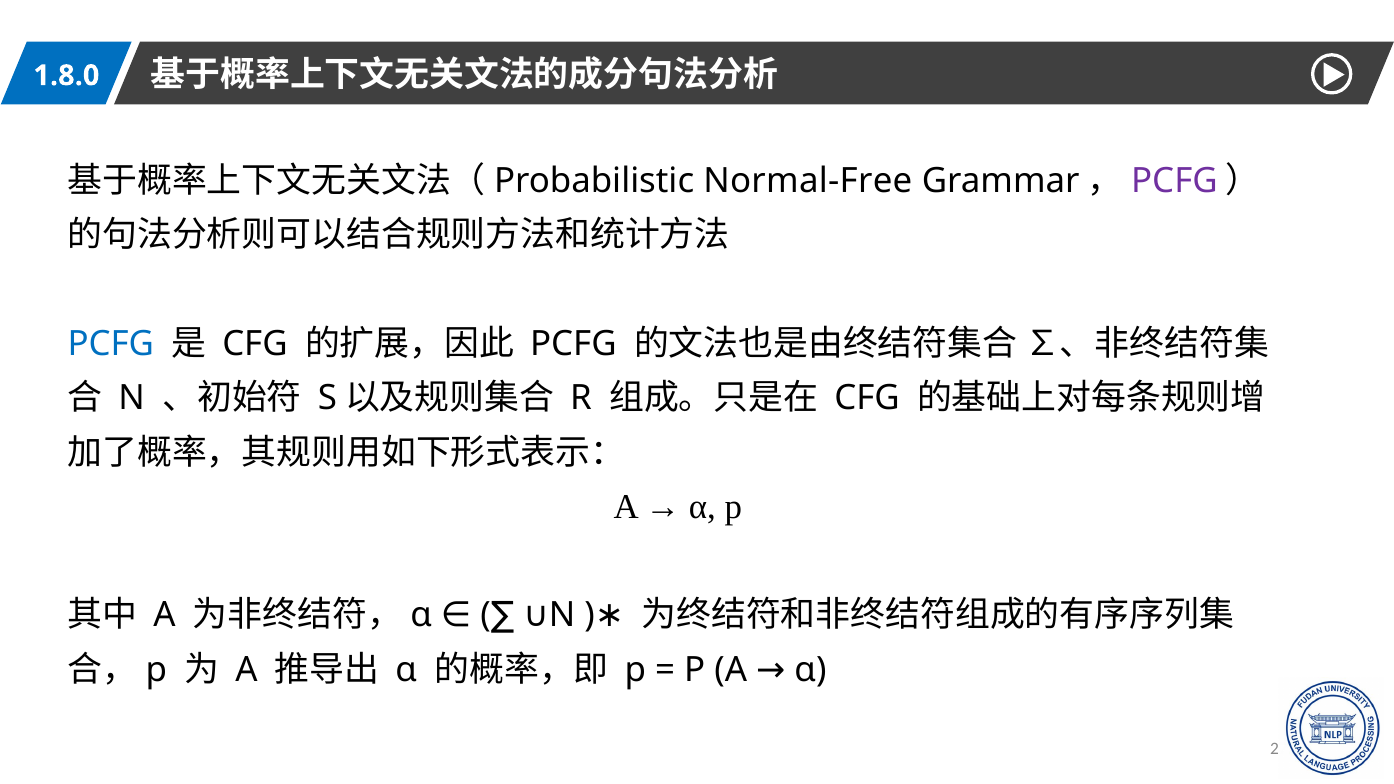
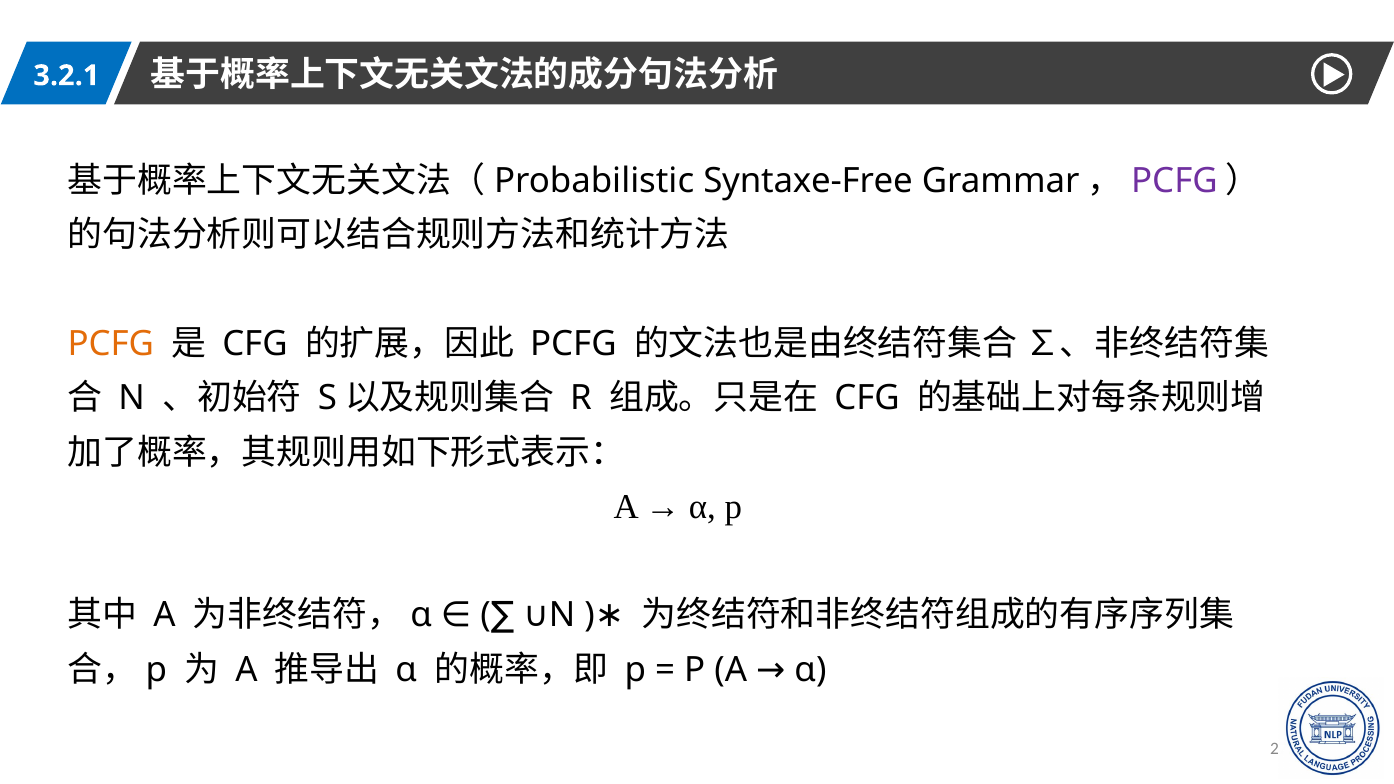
1.8.0: 1.8.0 -> 3.2.1 (66, 76)
Normal-Free: Normal-Free -> Syntaxe-Free (808, 181)
PCFG colour: blue -> orange (111, 344)
